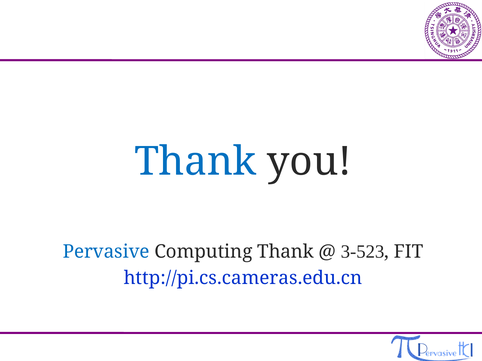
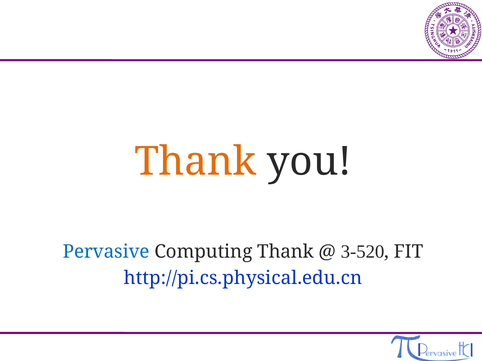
Thank colour: blue -> orange (195, 162)
3-523: 3-523 -> 3-520 (363, 252)
http://pi.cs.cameras.edu.cn: http://pi.cs.cameras.edu.cn -> http://pi.cs.physical.edu.cn (243, 278)
